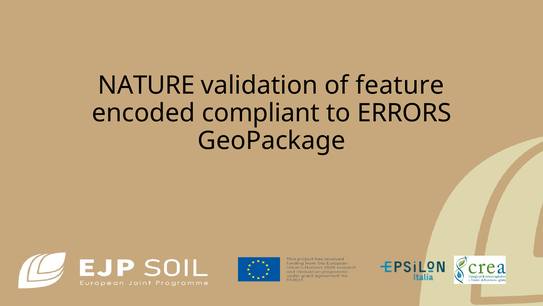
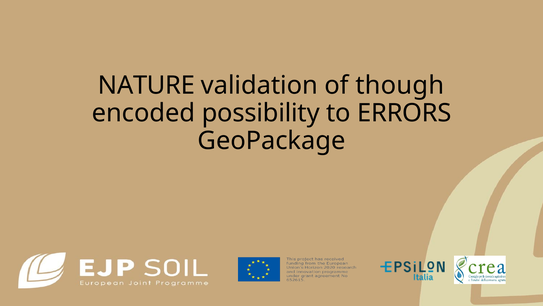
feature: feature -> though (400, 85)
compliant: compliant -> possibility (261, 113)
